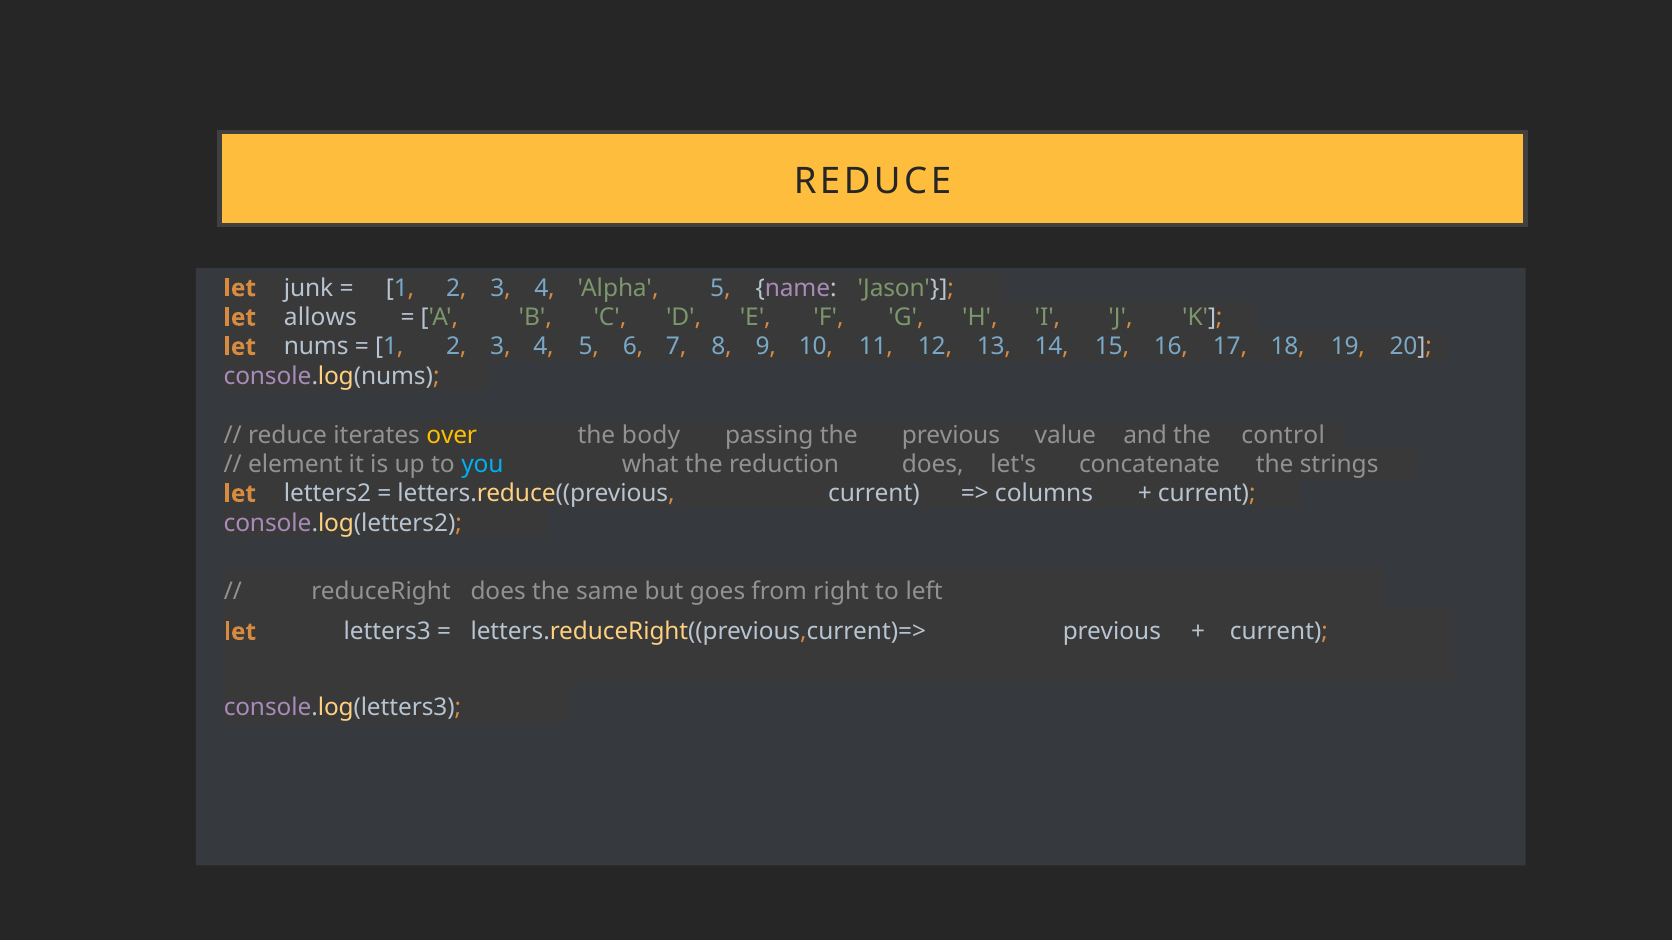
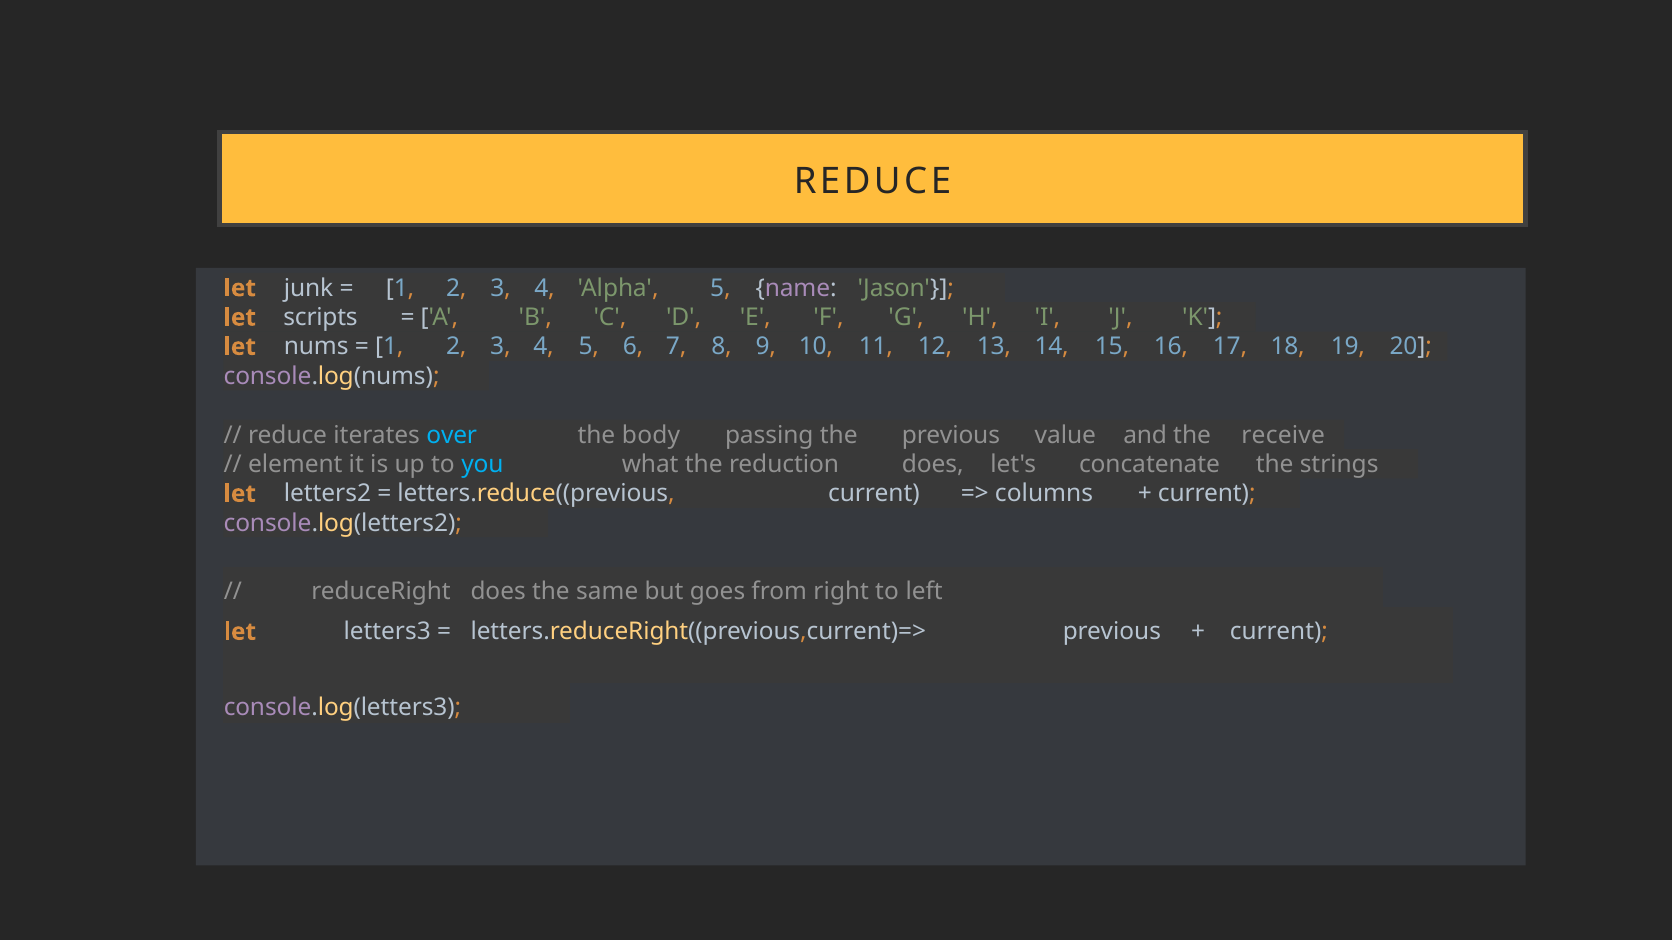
allows: allows -> scripts (321, 318)
over colour: yellow -> light blue (452, 435)
control: control -> receive (1283, 435)
